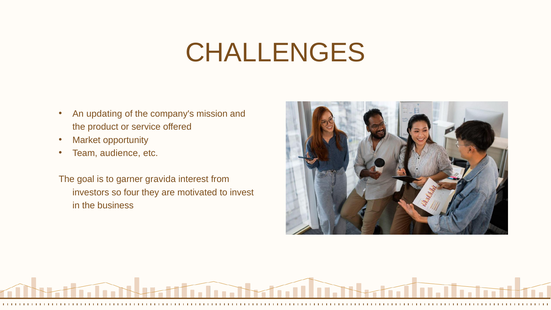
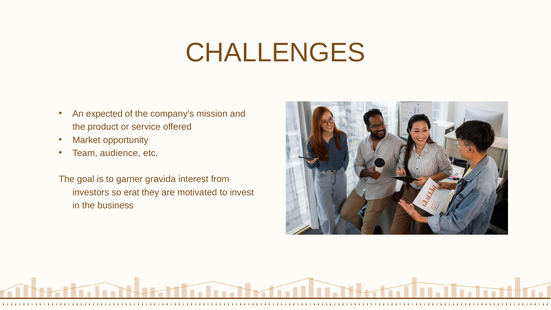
updating: updating -> expected (104, 114)
four: four -> erat (132, 192)
